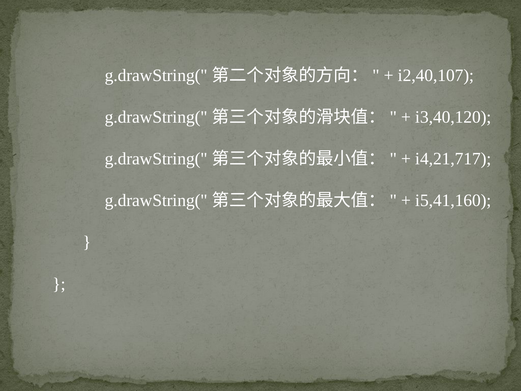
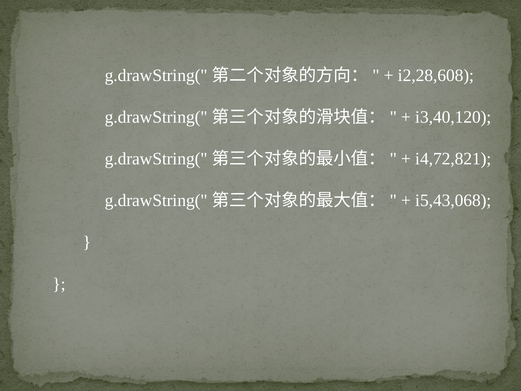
i2,40,107: i2,40,107 -> i2,28,608 (436, 75)
i4,21,717: i4,21,717 -> i4,72,821 (453, 159)
i5,41,160: i5,41,160 -> i5,43,068 (453, 200)
